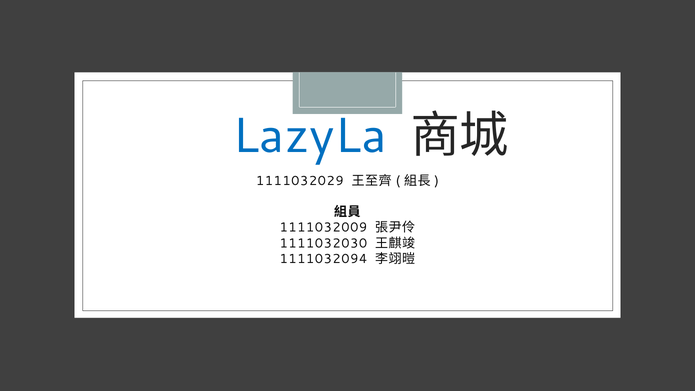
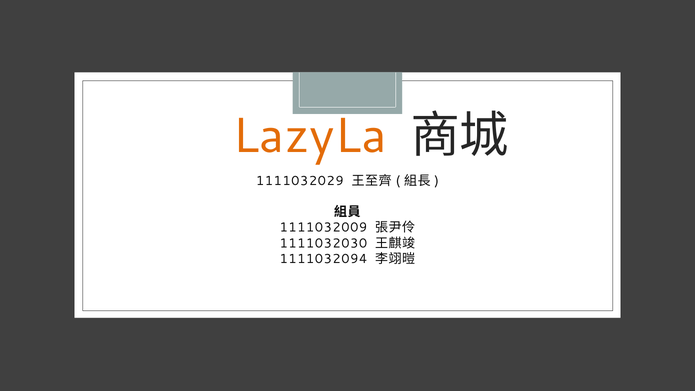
LazyLa colour: blue -> orange (309, 136)
